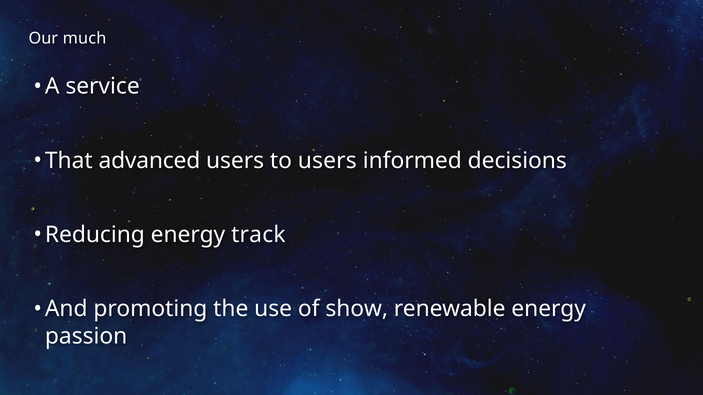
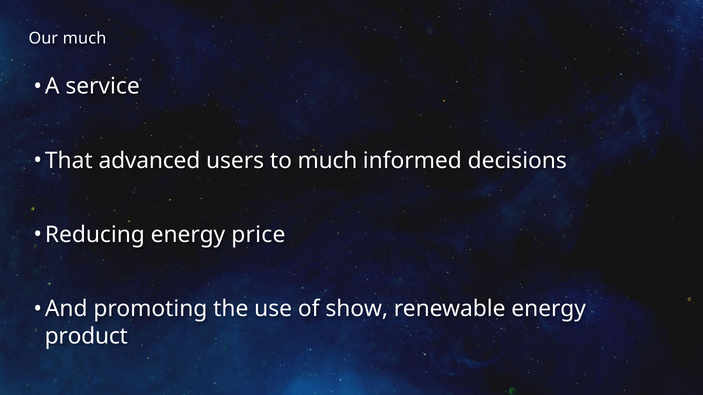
to users: users -> much (327, 161)
track: track -> price (258, 235)
passion: passion -> product (86, 337)
